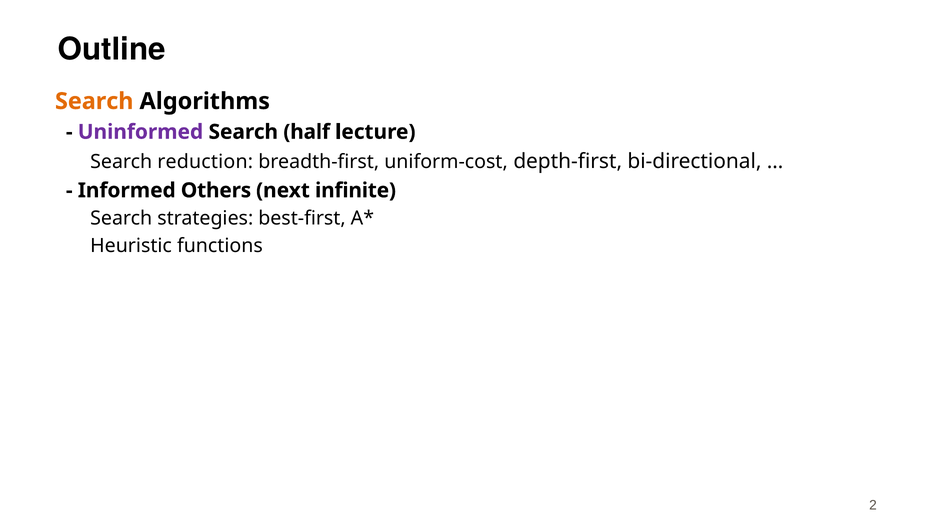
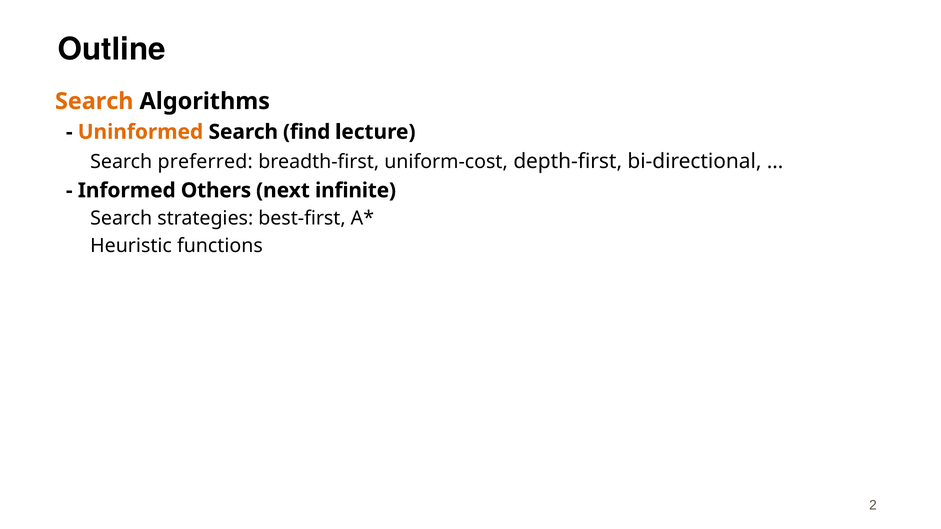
Uninformed colour: purple -> orange (140, 132)
half: half -> find (307, 132)
reduction: reduction -> preferred (205, 162)
